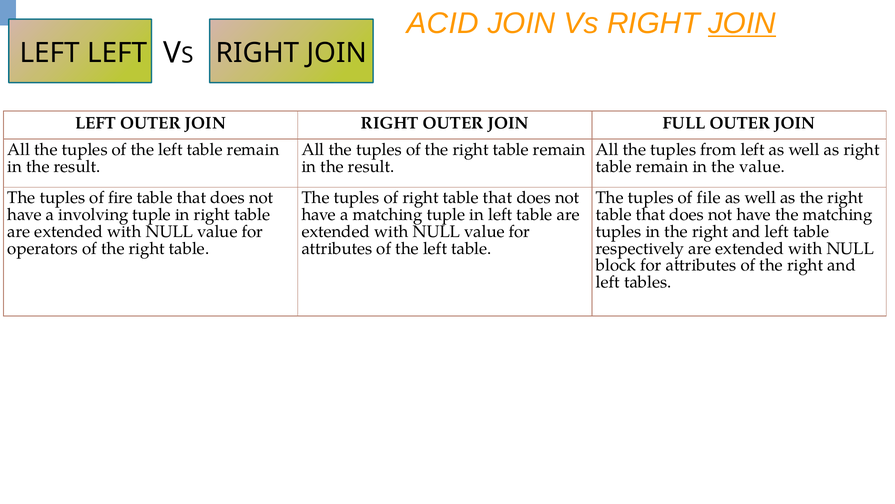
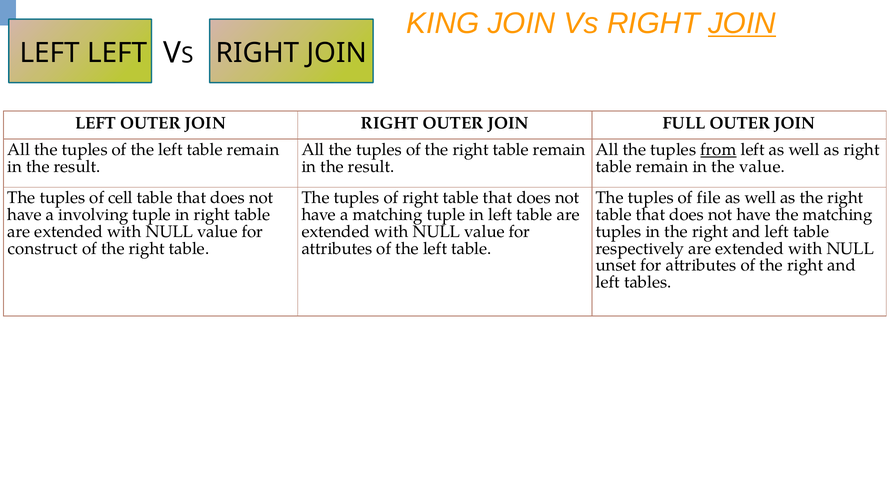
ACID: ACID -> KING (443, 23)
from underline: none -> present (718, 149)
fire: fire -> cell (120, 198)
operators: operators -> construct (43, 248)
block: block -> unset (616, 265)
